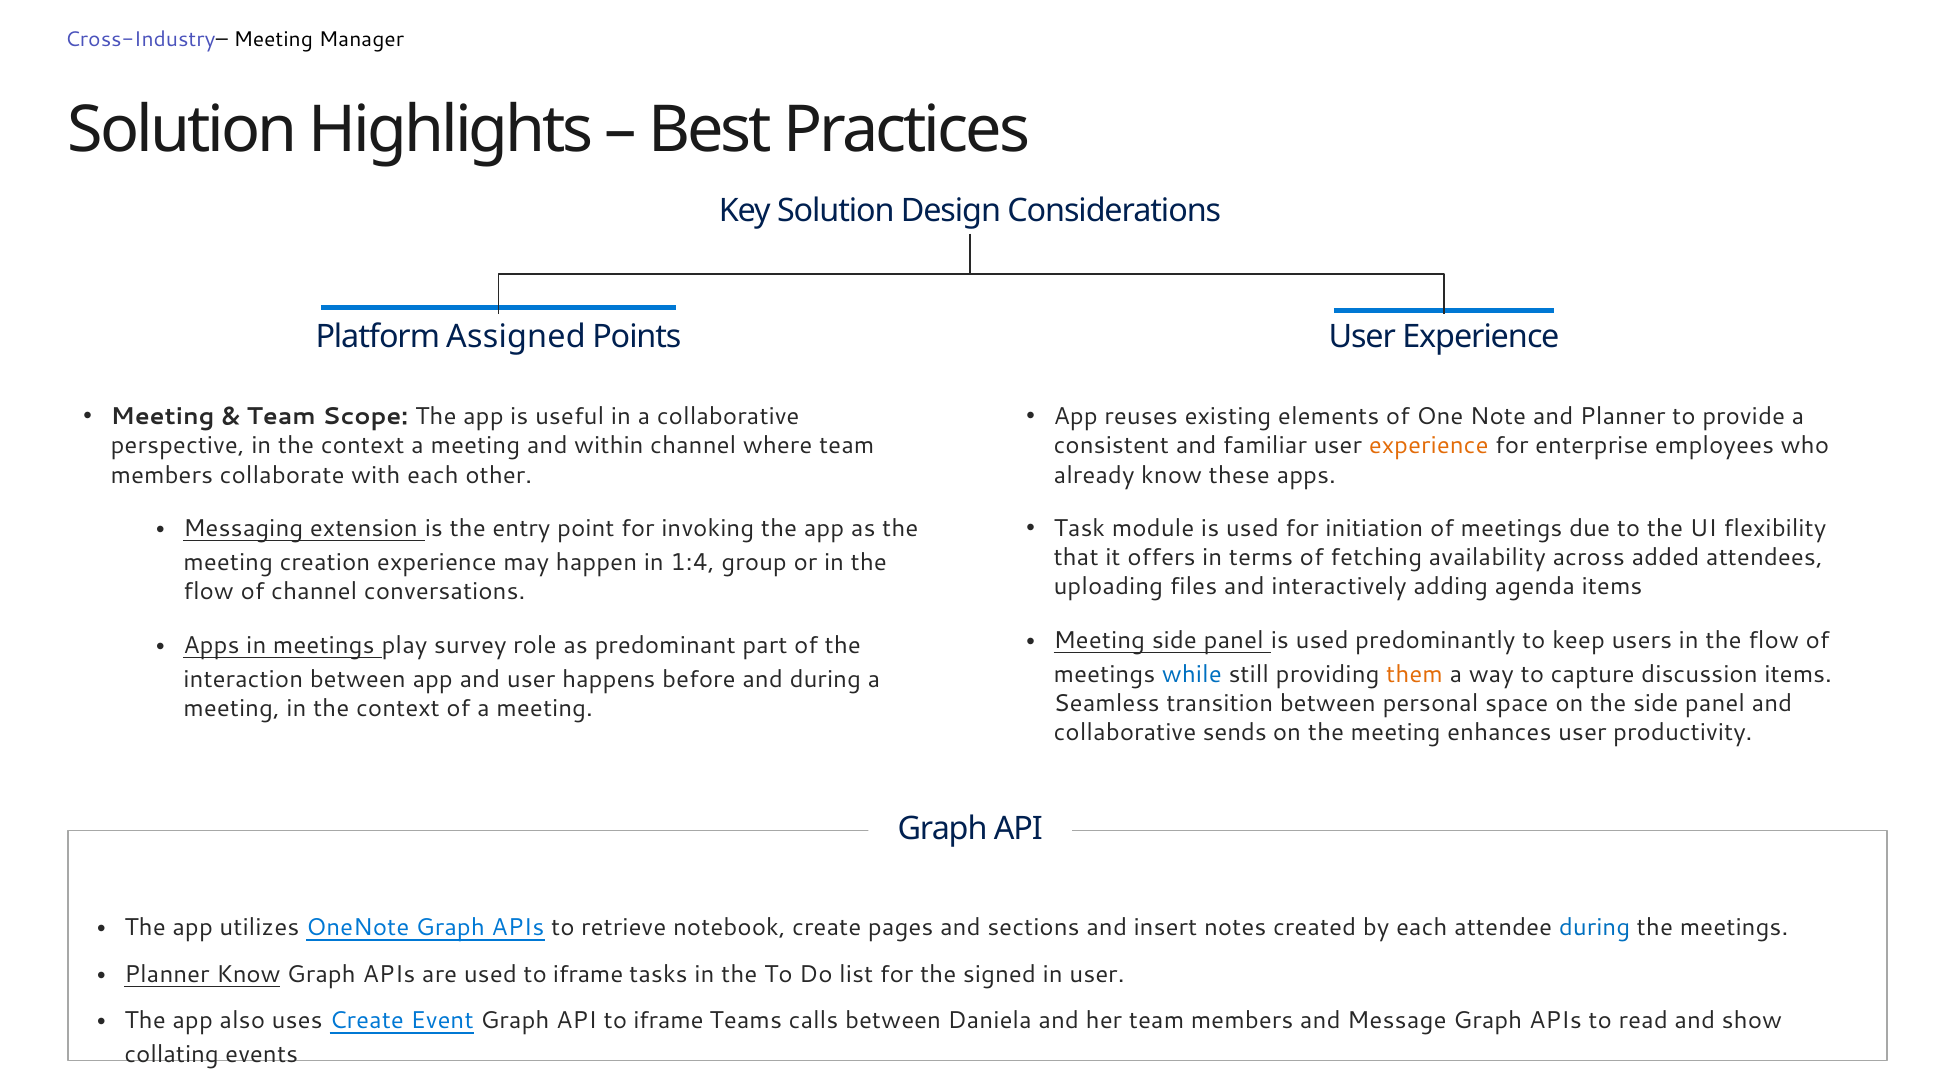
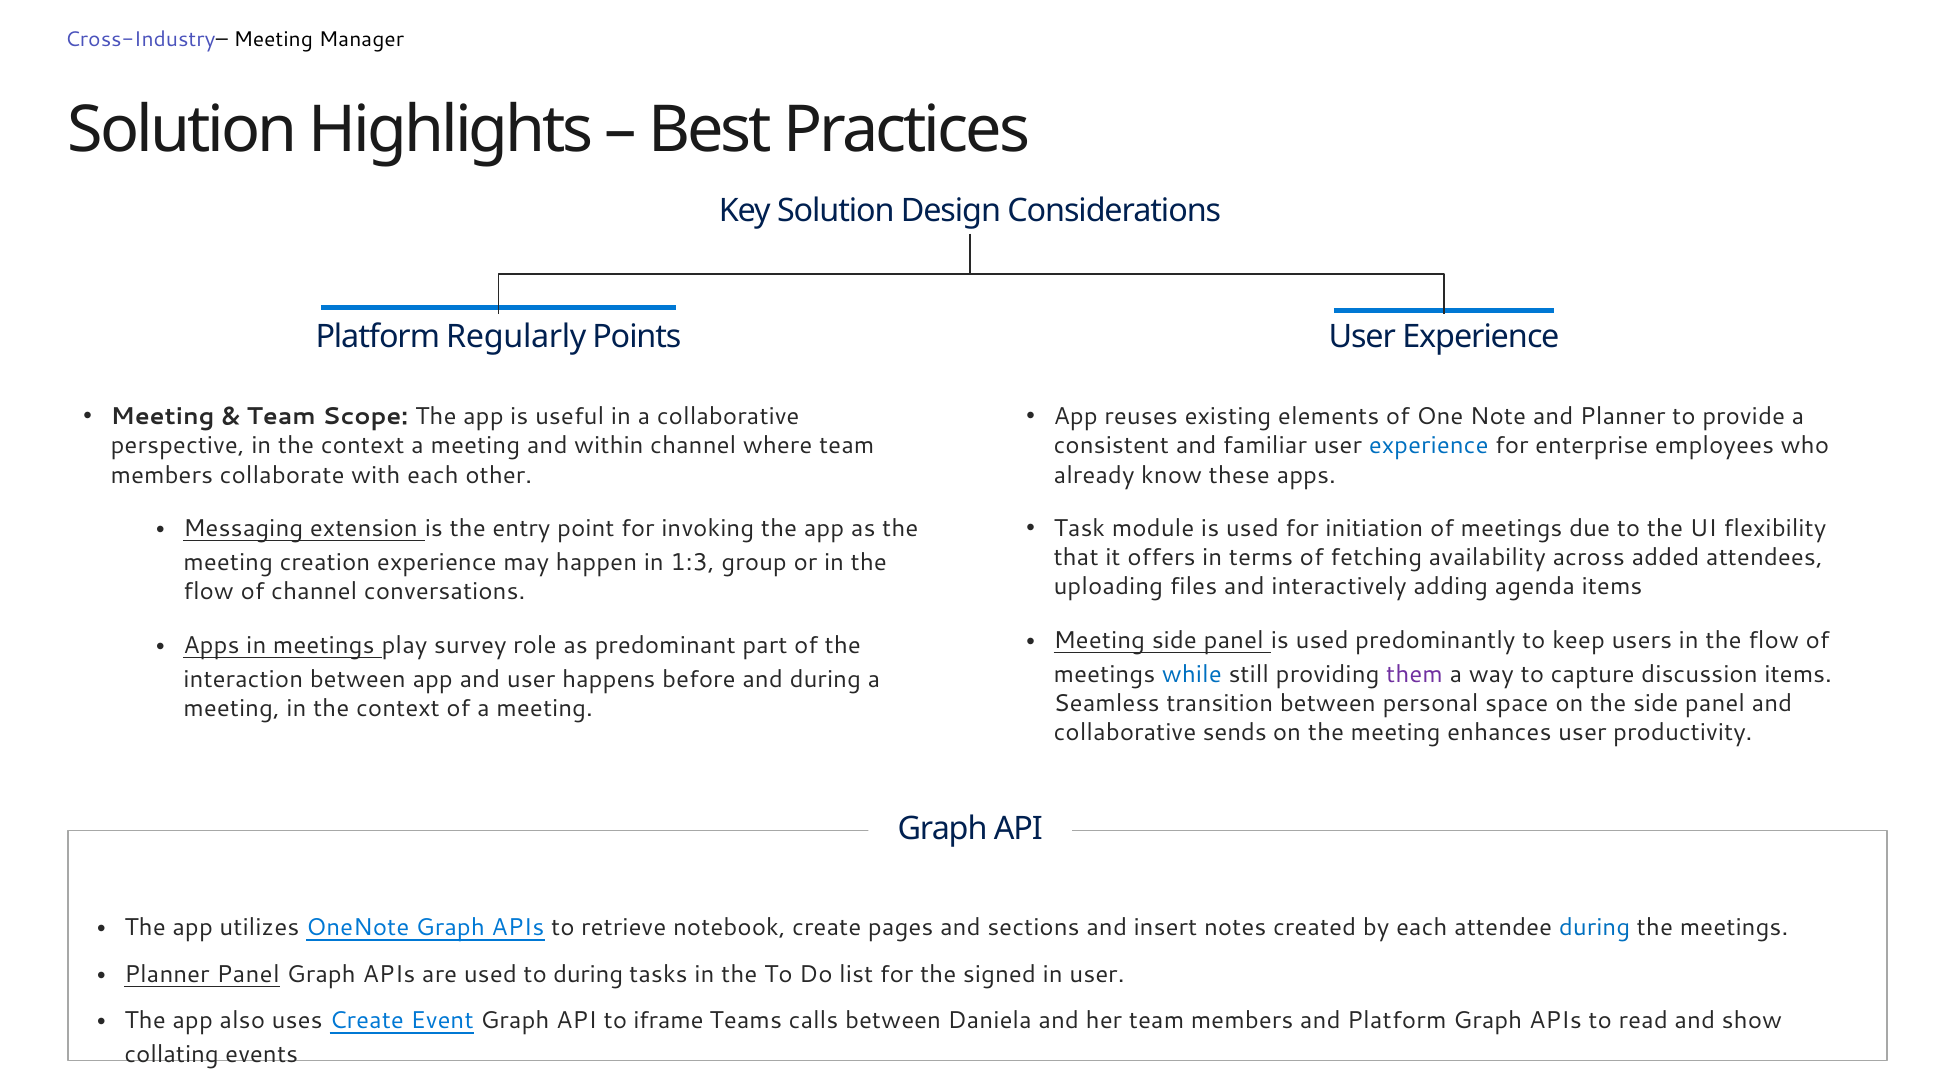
Assigned: Assigned -> Regularly (516, 337)
experience colour: orange -> blue (1429, 446)
1:4: 1:4 -> 1:3 (693, 562)
them colour: orange -> purple (1415, 674)
Planner Know: Know -> Panel (248, 974)
used to iframe: iframe -> during (588, 974)
and Message: Message -> Platform (1397, 1020)
